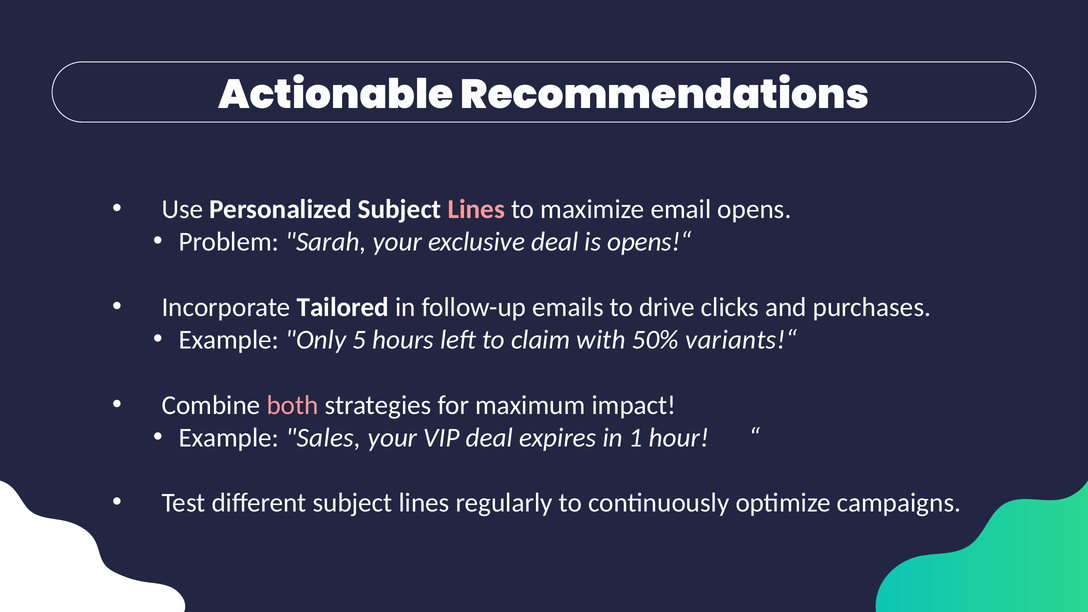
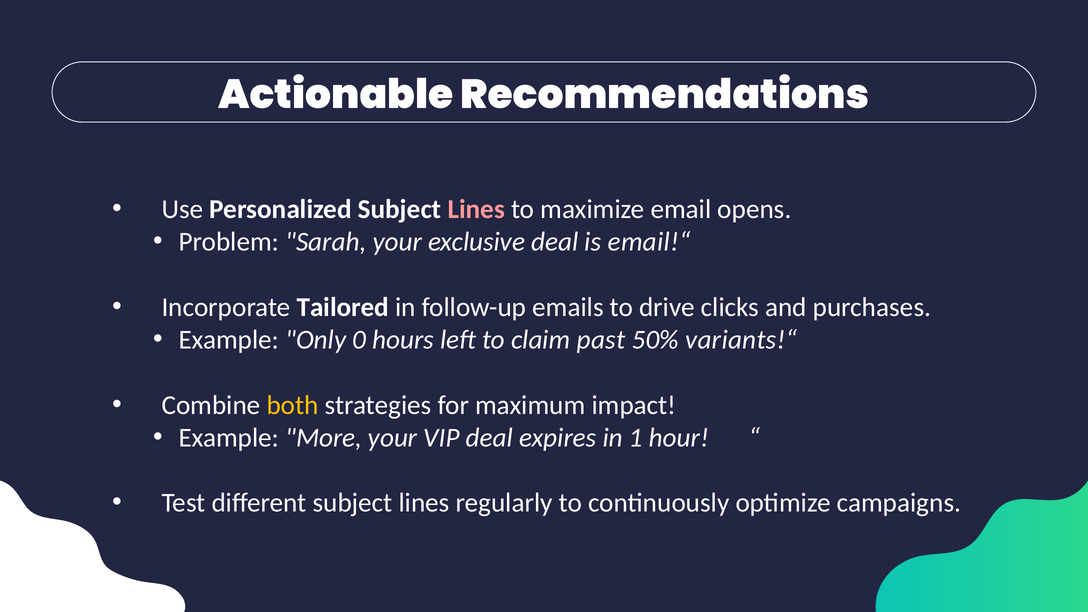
opens!“: opens!“ -> email!“ (649, 242)
5: 5 -> 0 (359, 340)
with: with -> past (601, 340)
both colour: pink -> yellow (293, 405)
Sales: Sales -> More (324, 438)
